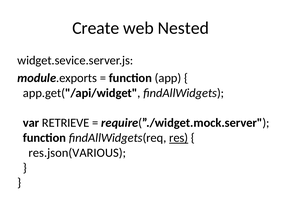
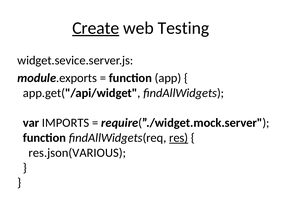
Create underline: none -> present (96, 28)
Nested: Nested -> Testing (183, 28)
RETRIEVE: RETRIEVE -> IMPORTS (66, 123)
